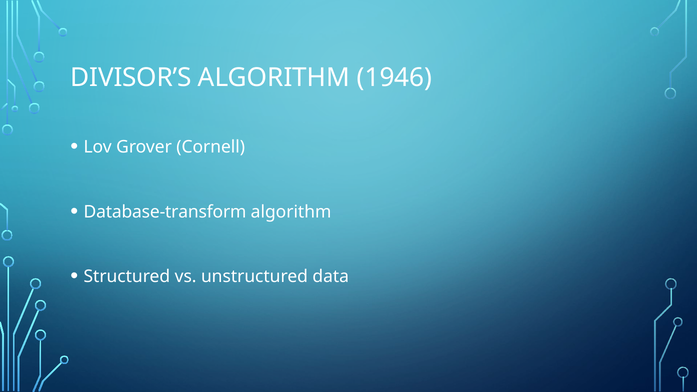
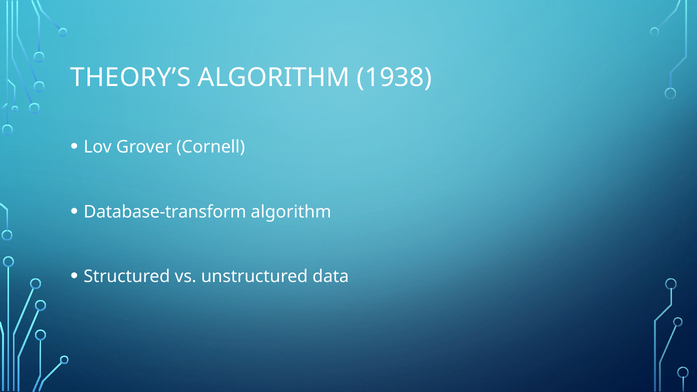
DIVISOR’S: DIVISOR’S -> THEORY’S (131, 77)
1946: 1946 -> 1938 (394, 77)
